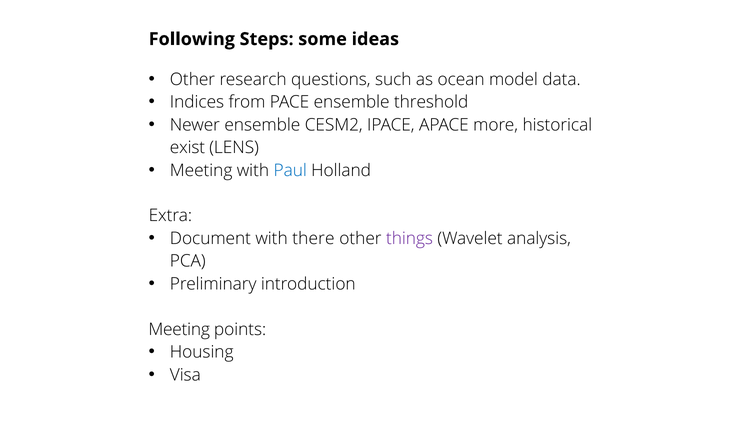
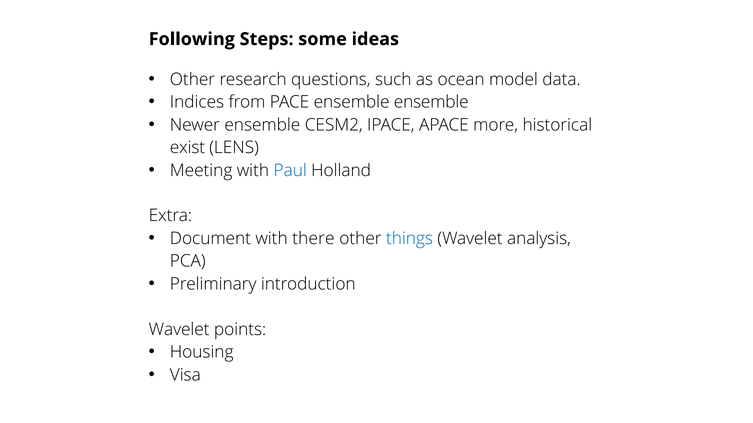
ensemble threshold: threshold -> ensemble (431, 102)
things colour: purple -> blue (409, 239)
Meeting: Meeting -> Wavelet (179, 330)
